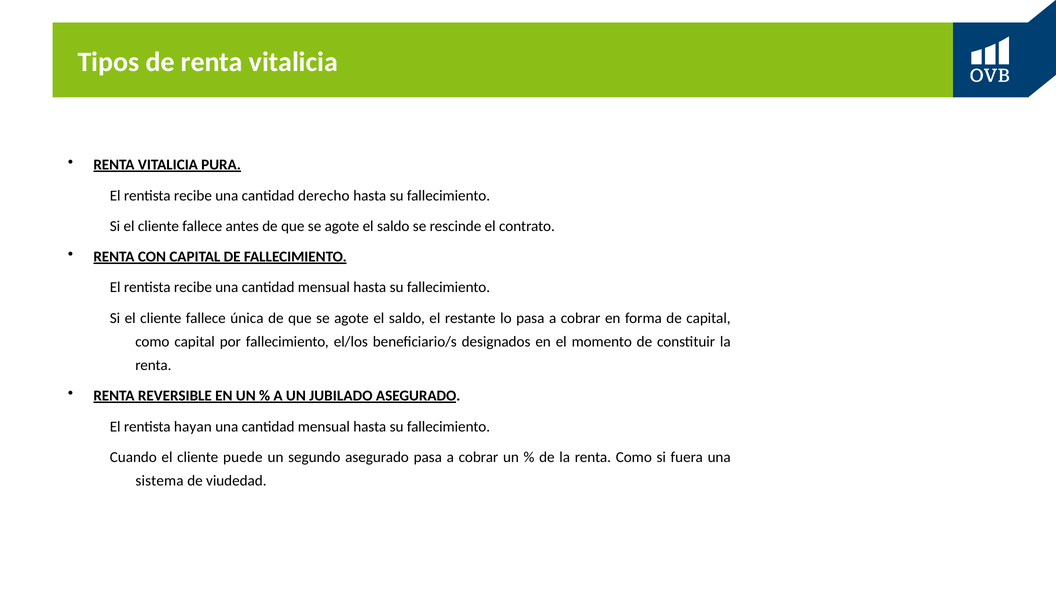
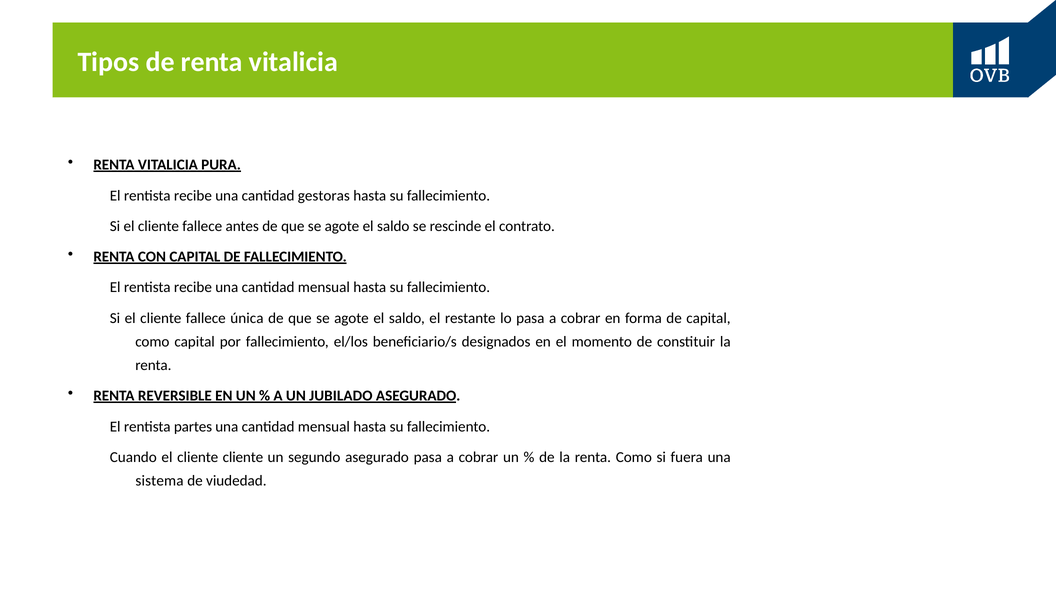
derecho: derecho -> gestoras (324, 196)
hayan: hayan -> partes (193, 426)
cliente puede: puede -> cliente (243, 457)
